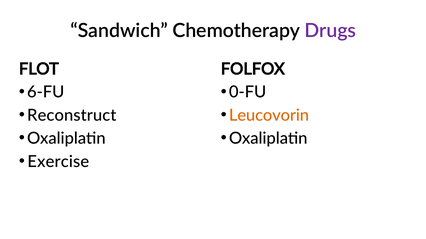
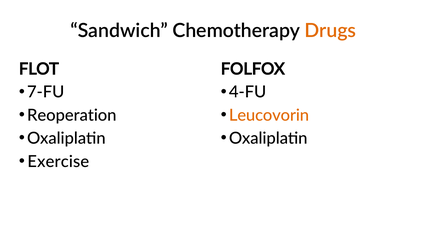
Drugs colour: purple -> orange (330, 31)
6-FU: 6-FU -> 7-FU (46, 92)
0-FU: 0-FU -> 4-FU (248, 92)
Reconstruct: Reconstruct -> Reoperation (72, 116)
